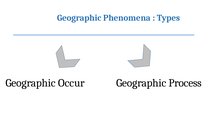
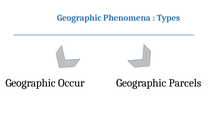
Process: Process -> Parcels (185, 83)
